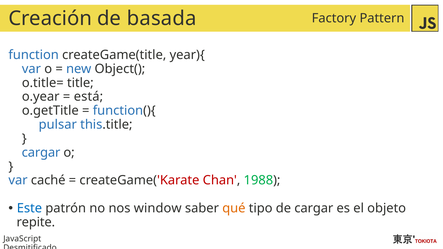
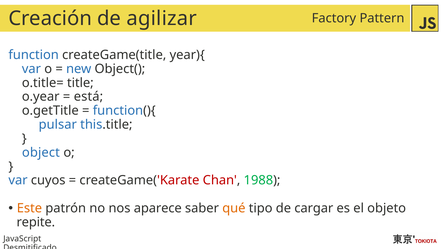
basada: basada -> agilizar (162, 18)
cargar: cargar -> object (41, 153)
caché: caché -> cuyos (48, 181)
Este colour: blue -> orange (29, 208)
window: window -> aparece (158, 208)
